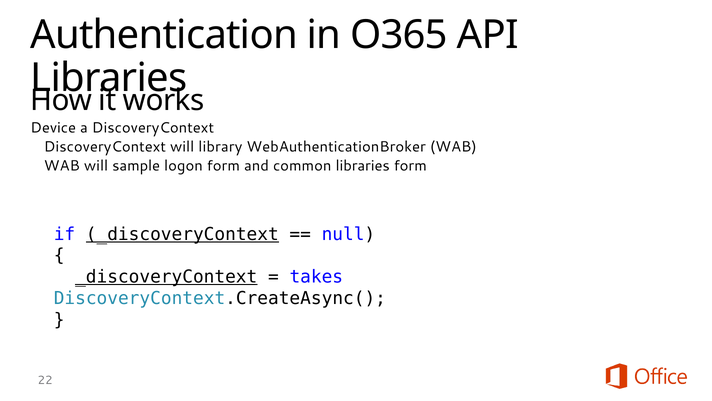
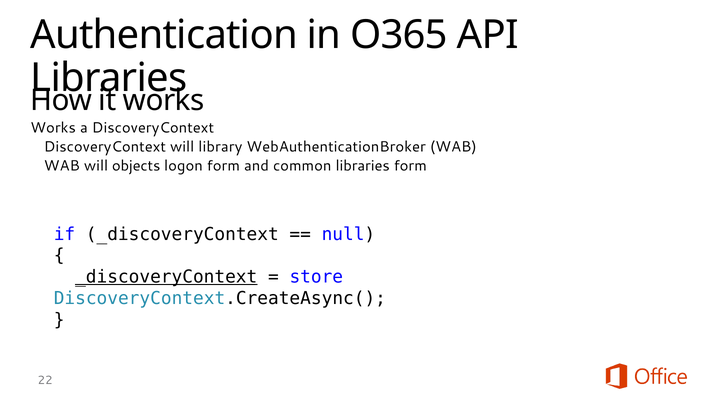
Device: Device -> Works (53, 128)
sample: sample -> objects (136, 165)
_discoveryContext underline: present -> none (182, 234)
takes: takes -> store (316, 277)
